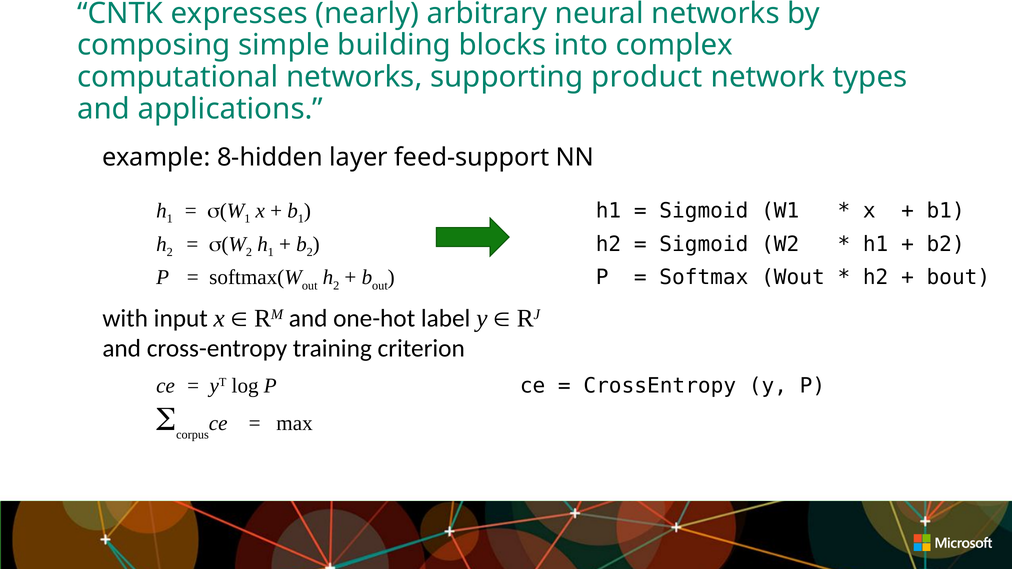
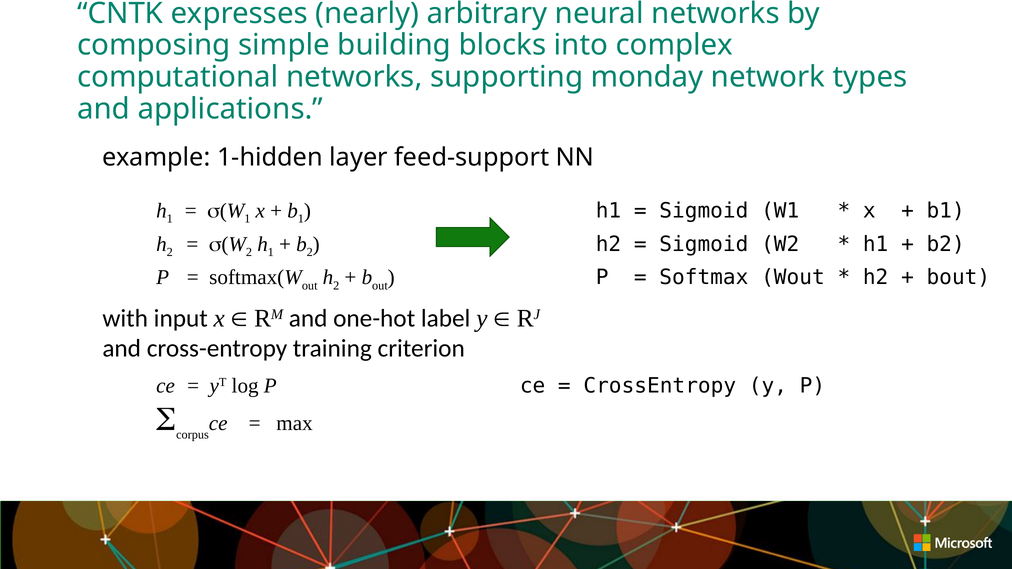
product: product -> monday (647, 77)
8-hidden: 8-hidden -> 1-hidden (270, 157)
